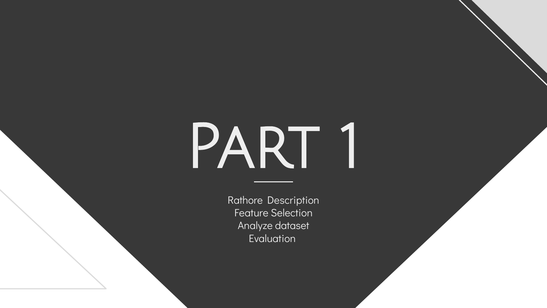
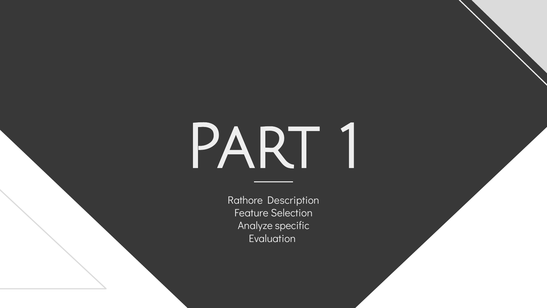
dataset: dataset -> specific (292, 226)
